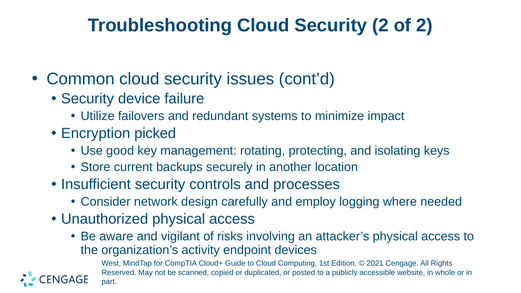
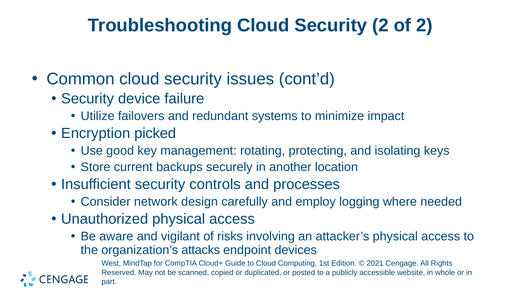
activity: activity -> attacks (201, 250)
